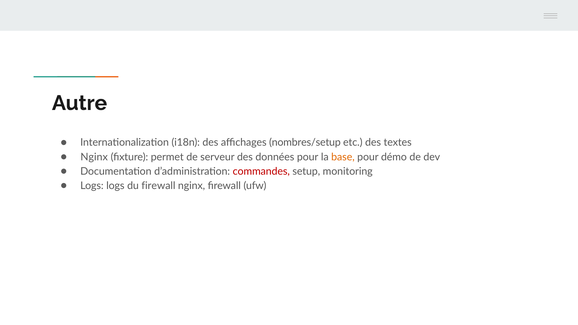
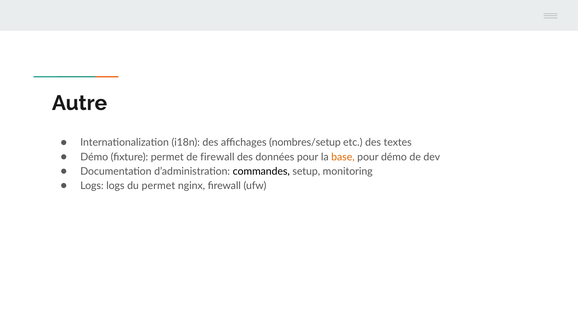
Nginx: Nginx -> Démo (94, 157)
de serveur: serveur -> firewall (217, 157)
commandes colour: red -> black (261, 171)
du firewall: firewall -> permet (158, 186)
